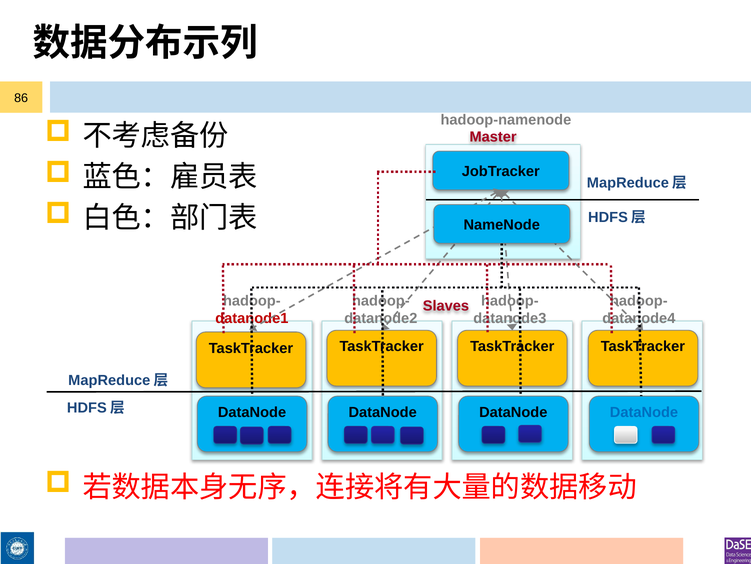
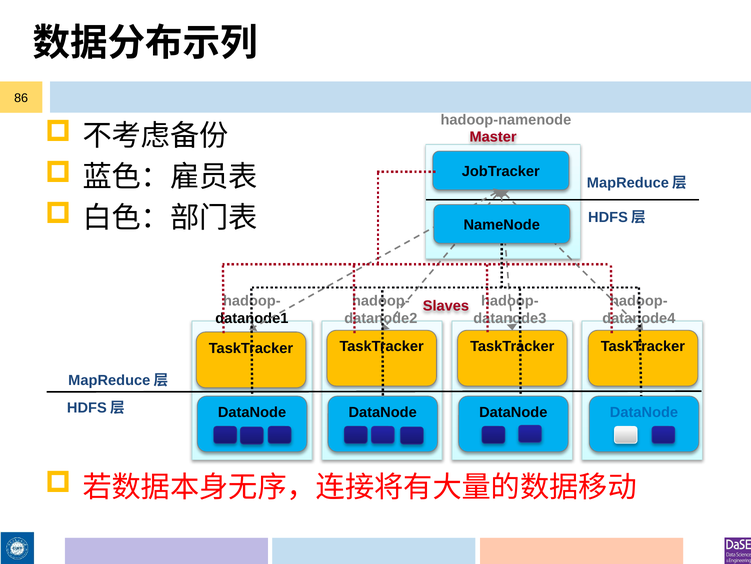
datanode1 colour: red -> black (252, 318)
